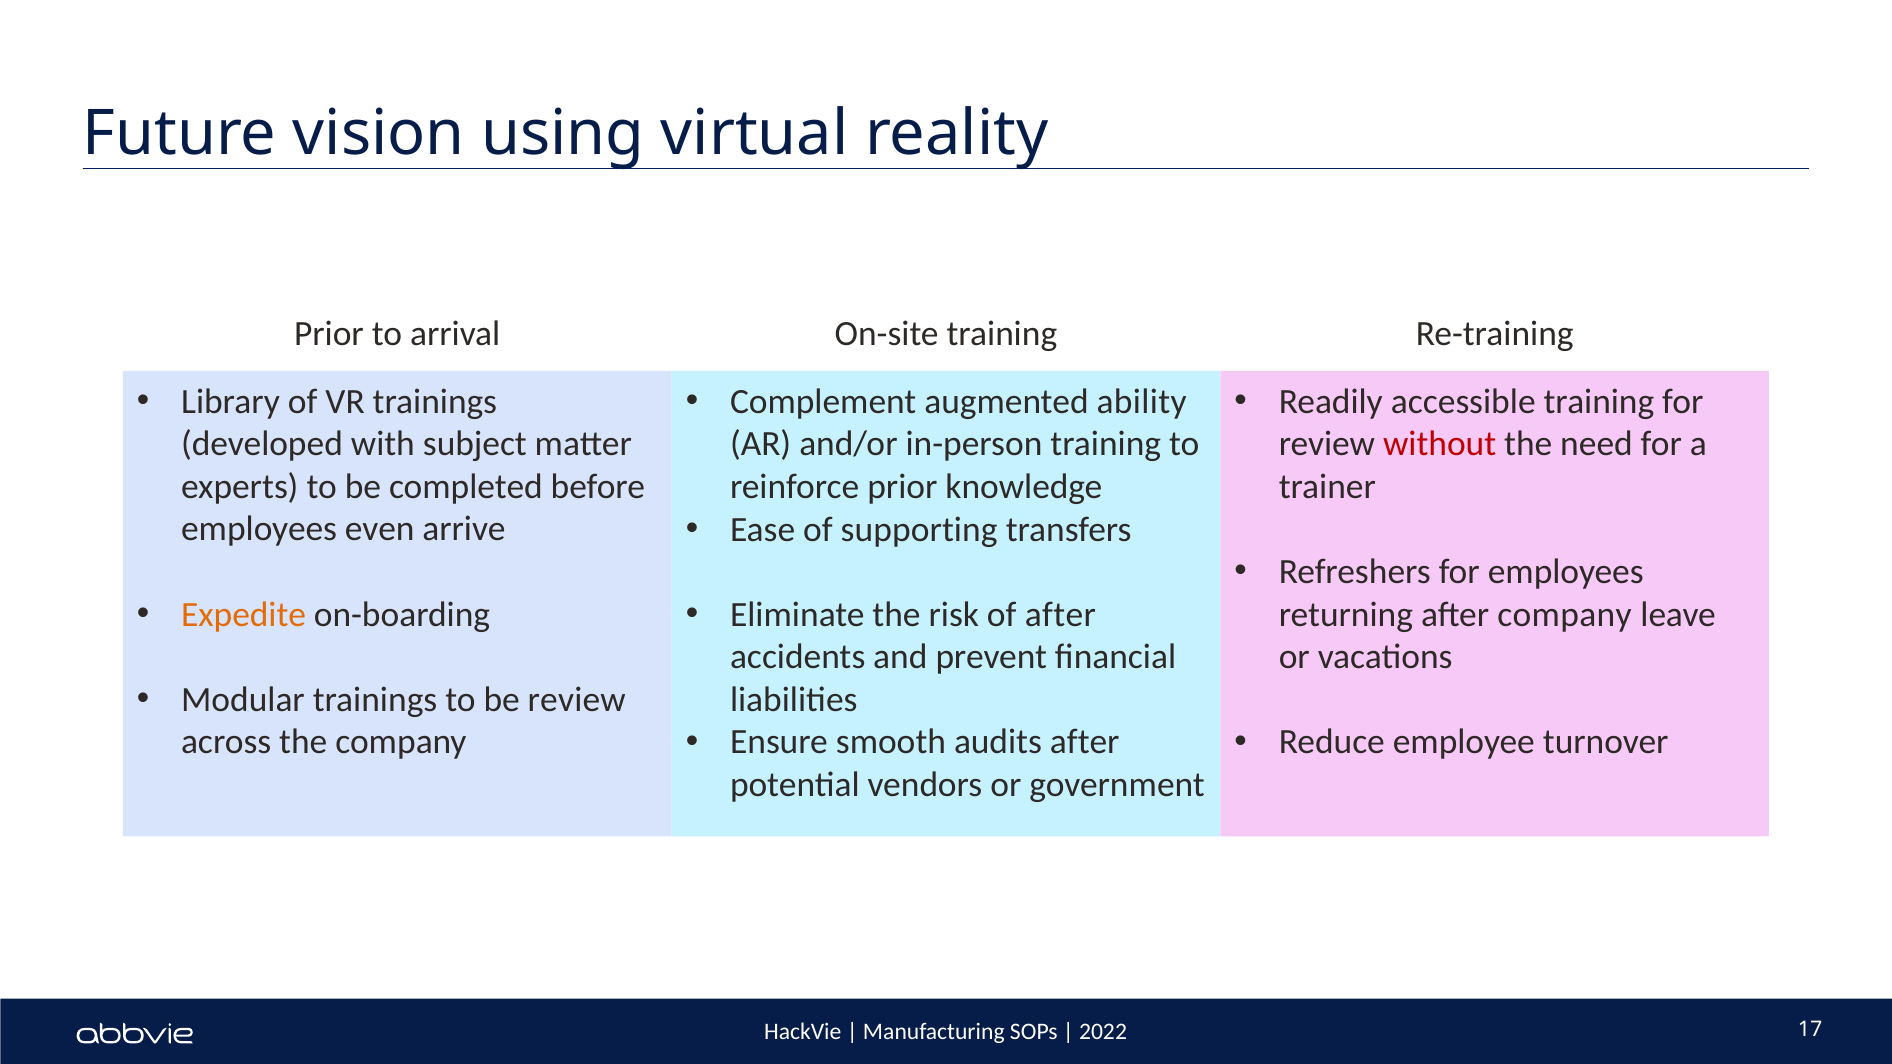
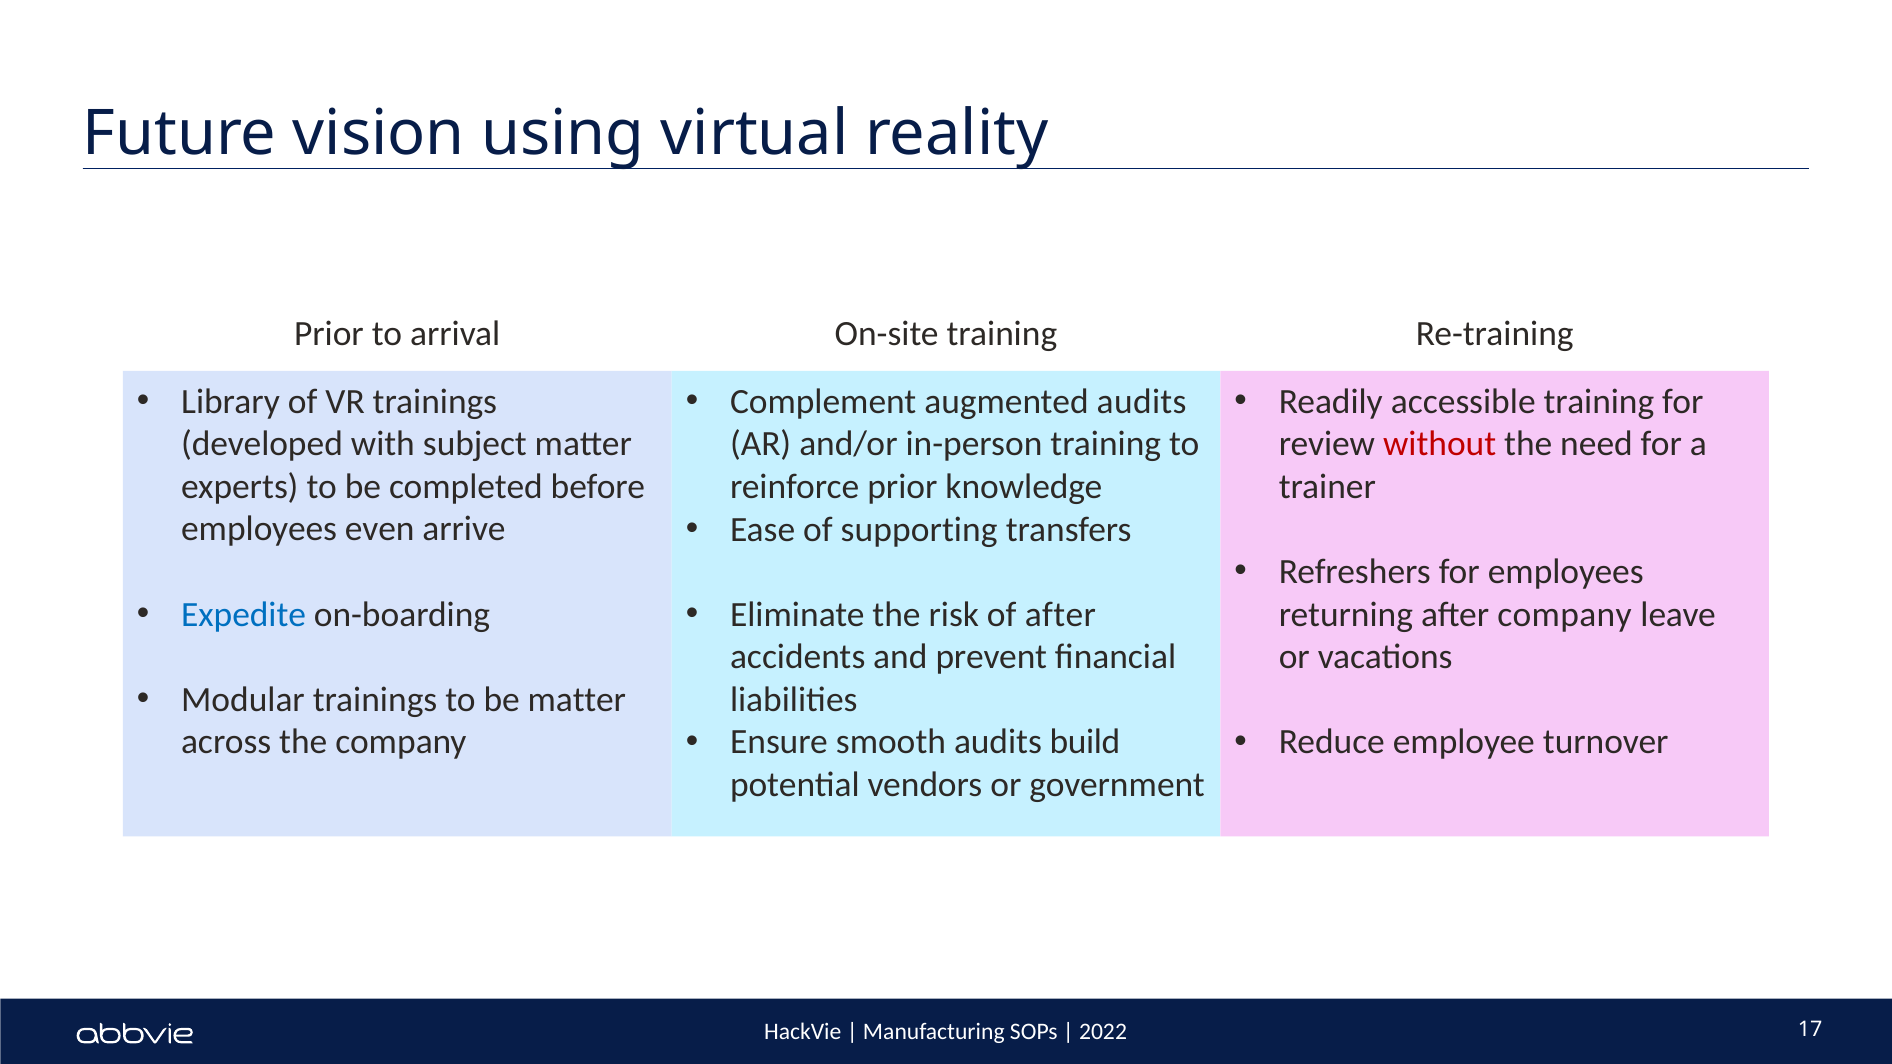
augmented ability: ability -> audits (1142, 402)
Expedite colour: orange -> blue (244, 615)
be review: review -> matter (577, 700)
audits after: after -> build (1085, 742)
